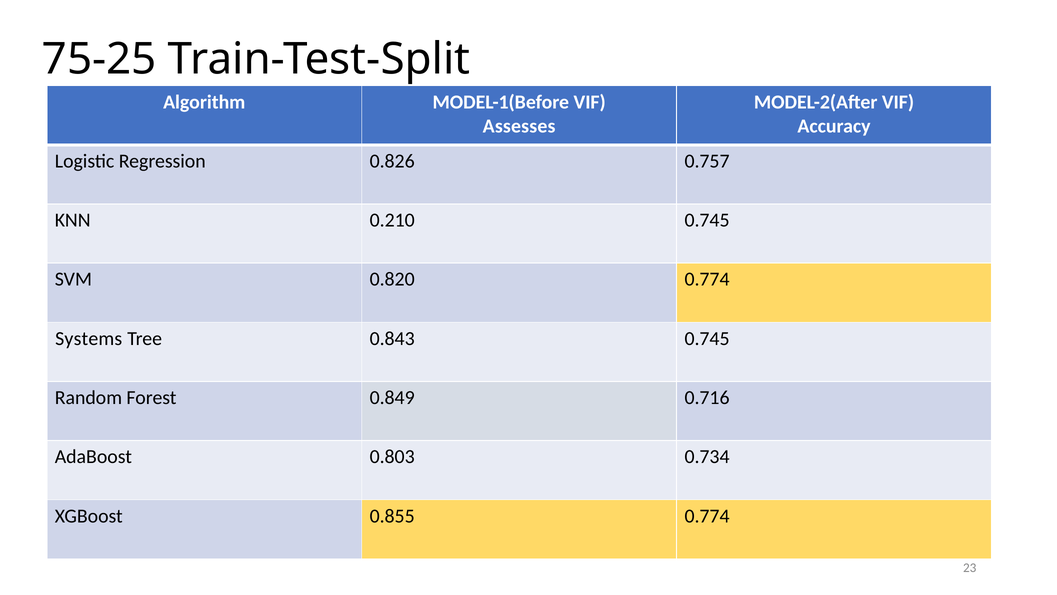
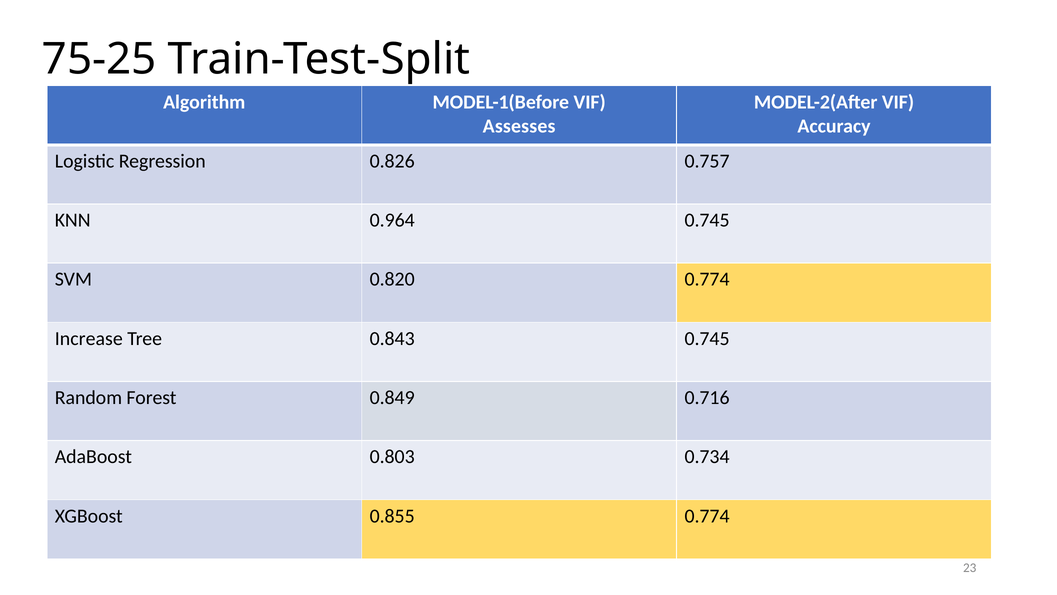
0.210: 0.210 -> 0.964 (392, 220)
Systems: Systems -> Increase (89, 338)
